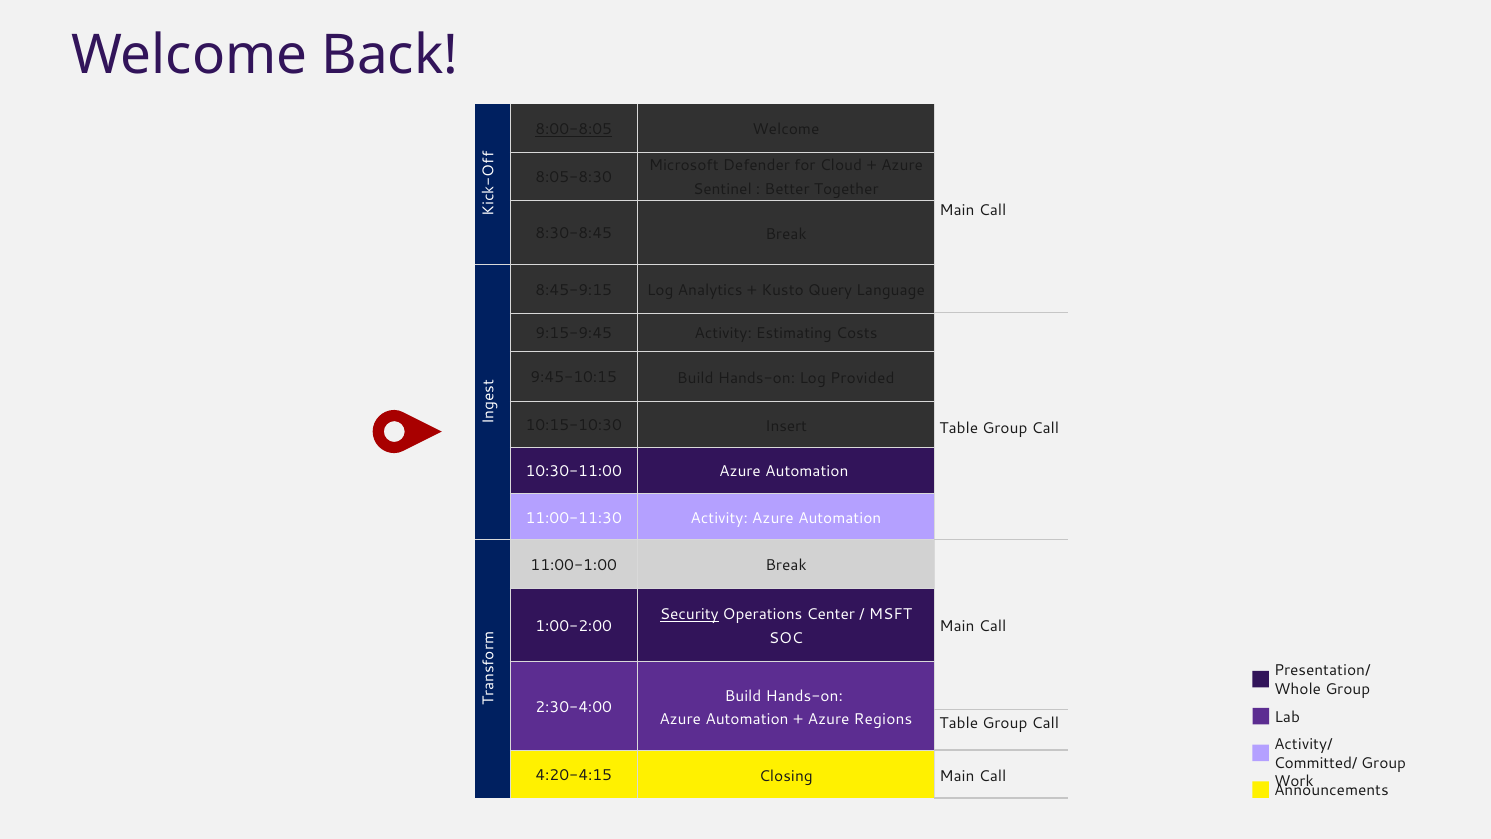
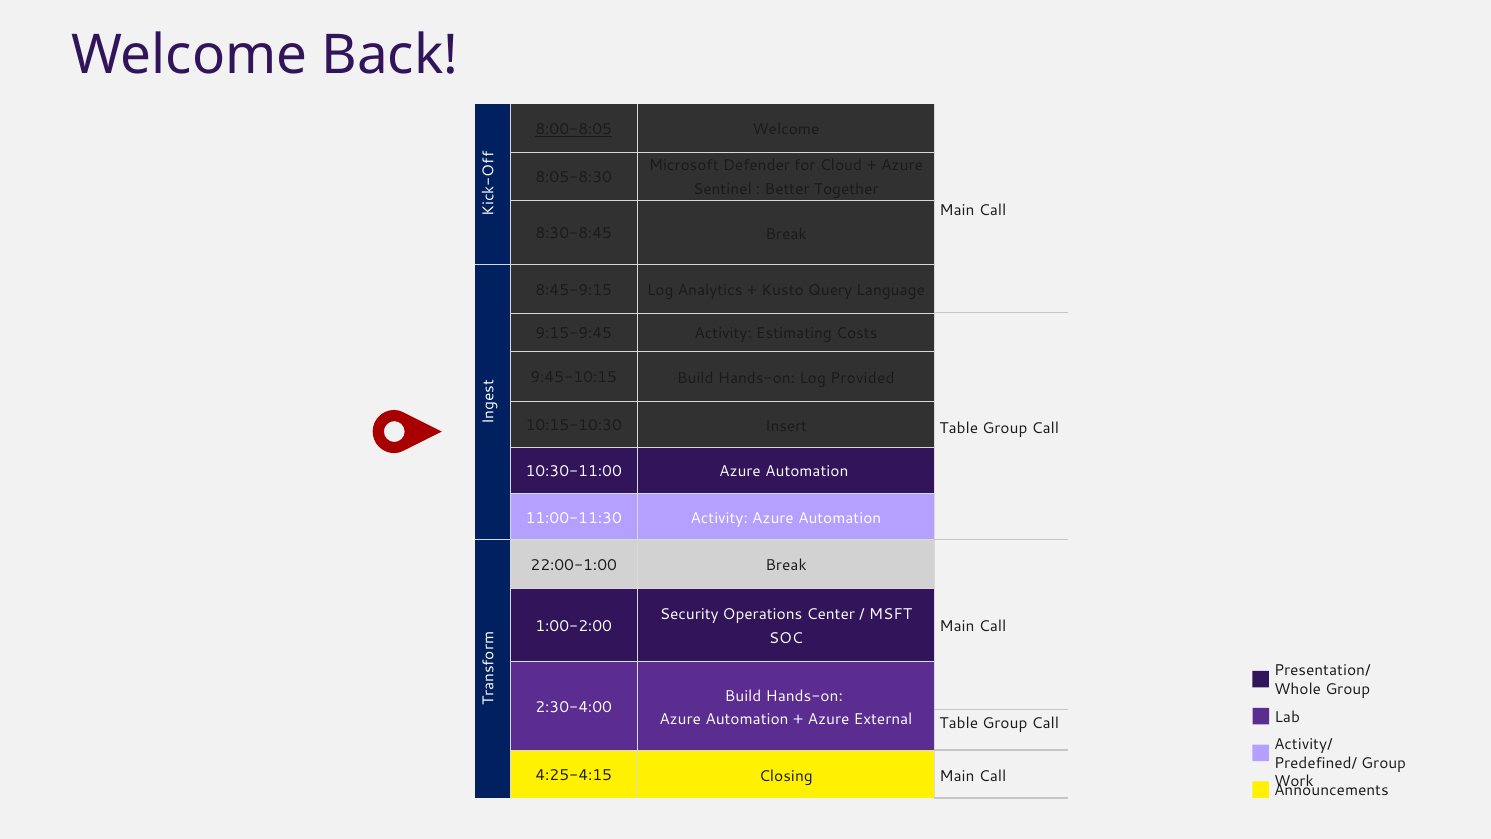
11:00-1:00: 11:00-1:00 -> 22:00-1:00 (574, 565)
Security underline: present -> none (689, 614)
Regions: Regions -> External (883, 719)
Committed/: Committed/ -> Predefined/ (1316, 763)
4:20-4:15: 4:20-4:15 -> 4:25-4:15 (574, 775)
